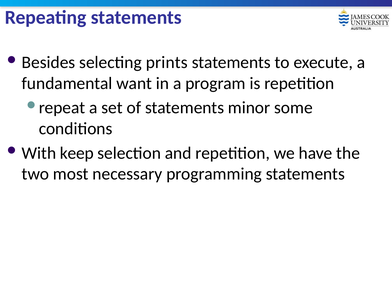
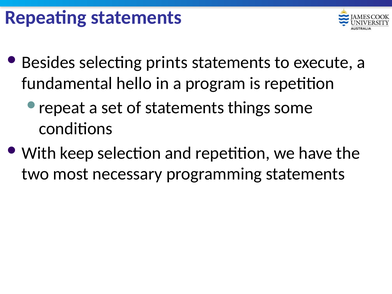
want: want -> hello (134, 83)
minor: minor -> things (249, 108)
